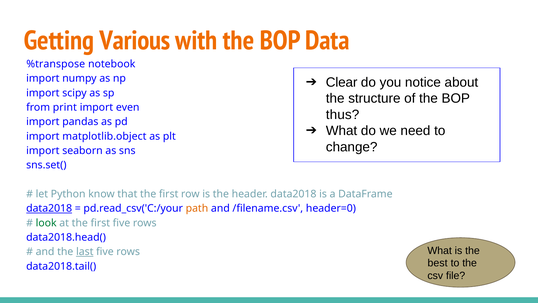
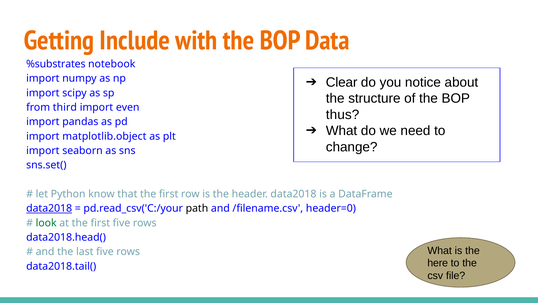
Various: Various -> Include (135, 41)
%transpose: %transpose -> %substrates (56, 64)
print: print -> third (65, 107)
path colour: orange -> black (197, 208)
last underline: present -> none (85, 251)
best: best -> here (438, 263)
